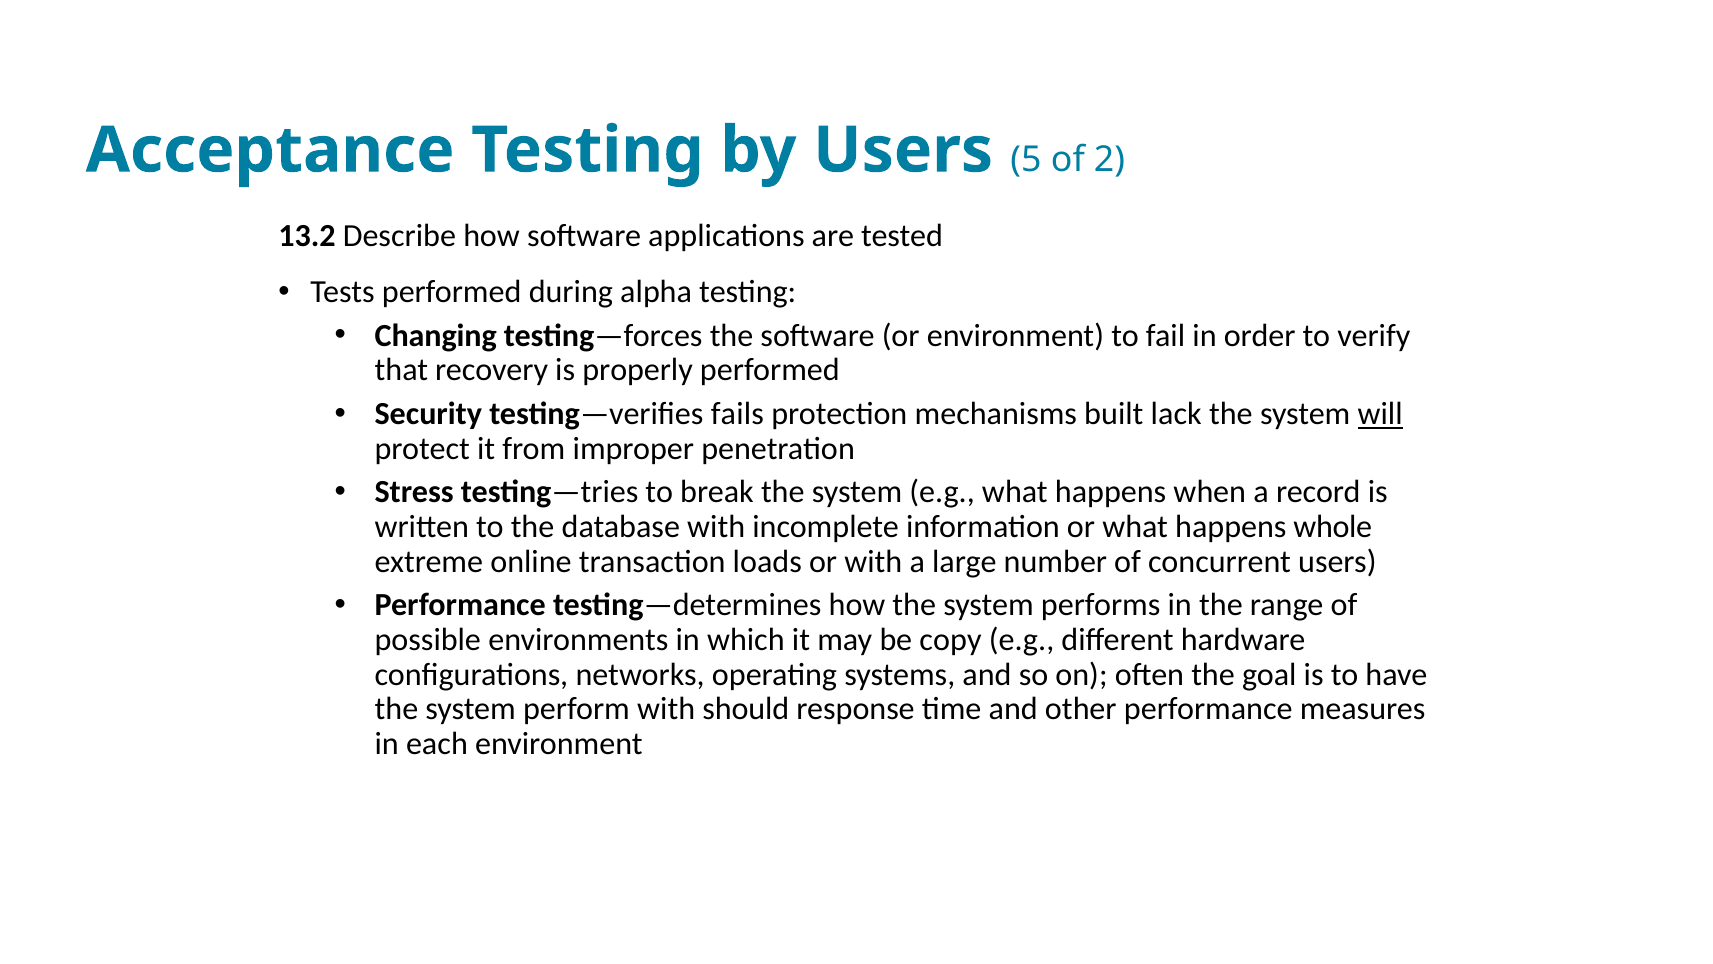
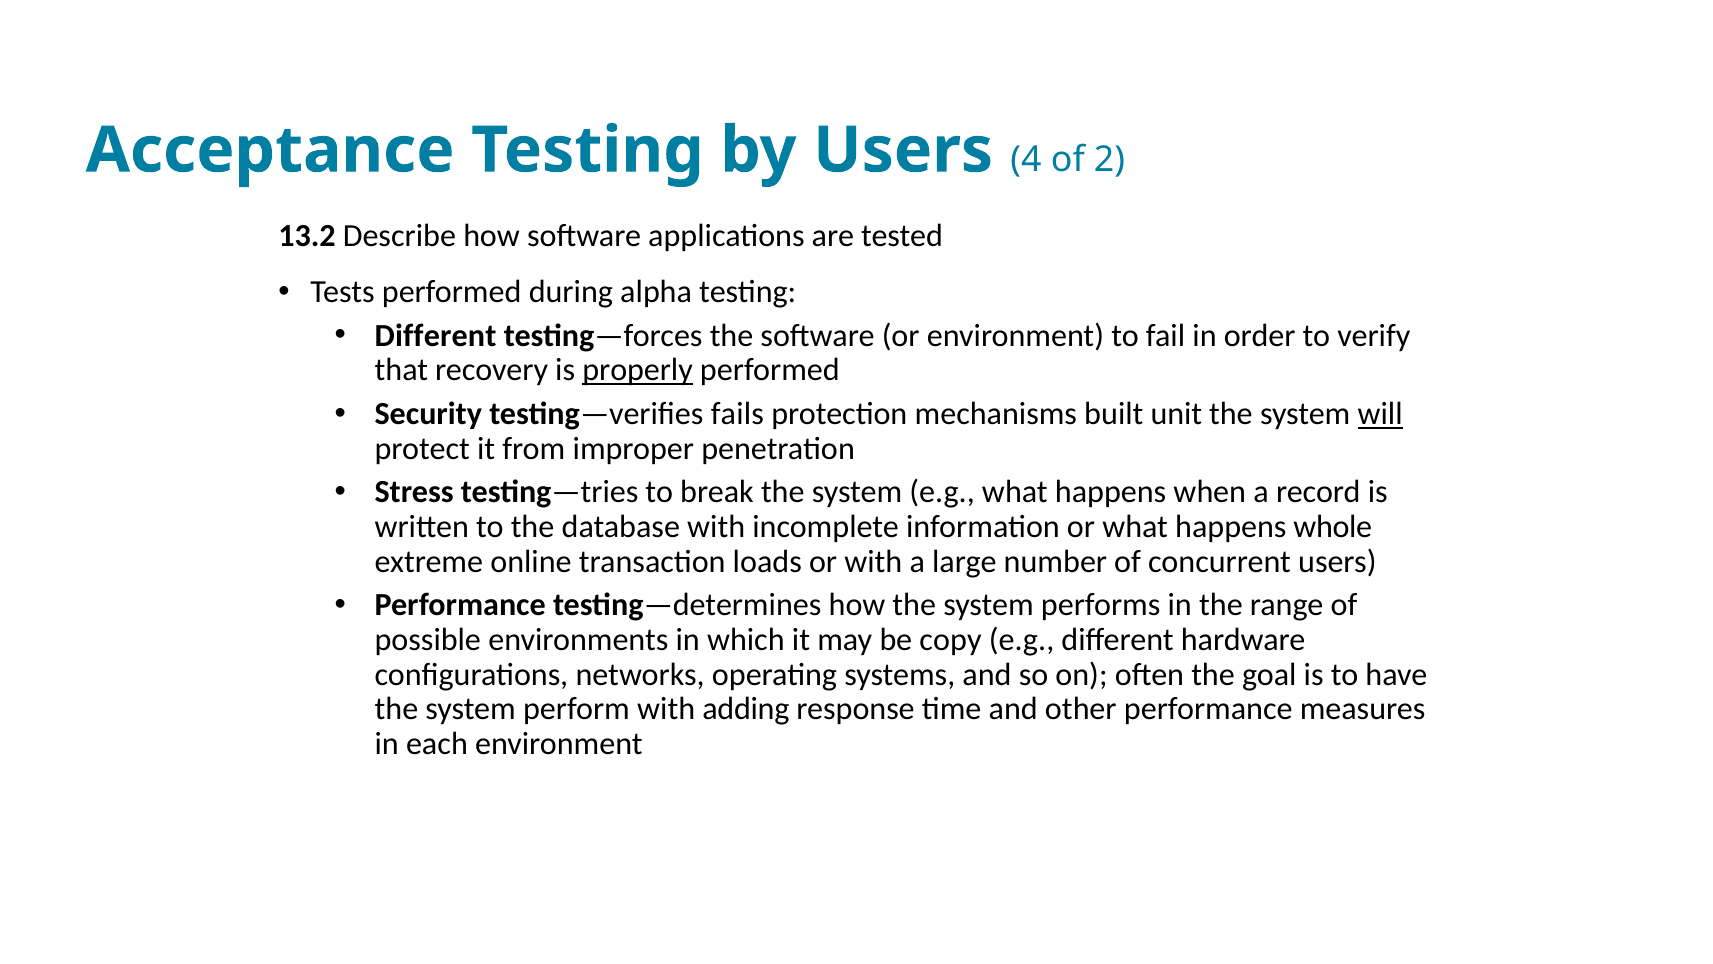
5: 5 -> 4 (1026, 160)
Changing: Changing -> Different (436, 335)
properly underline: none -> present (638, 370)
lack: lack -> unit (1176, 414)
should: should -> adding (746, 709)
